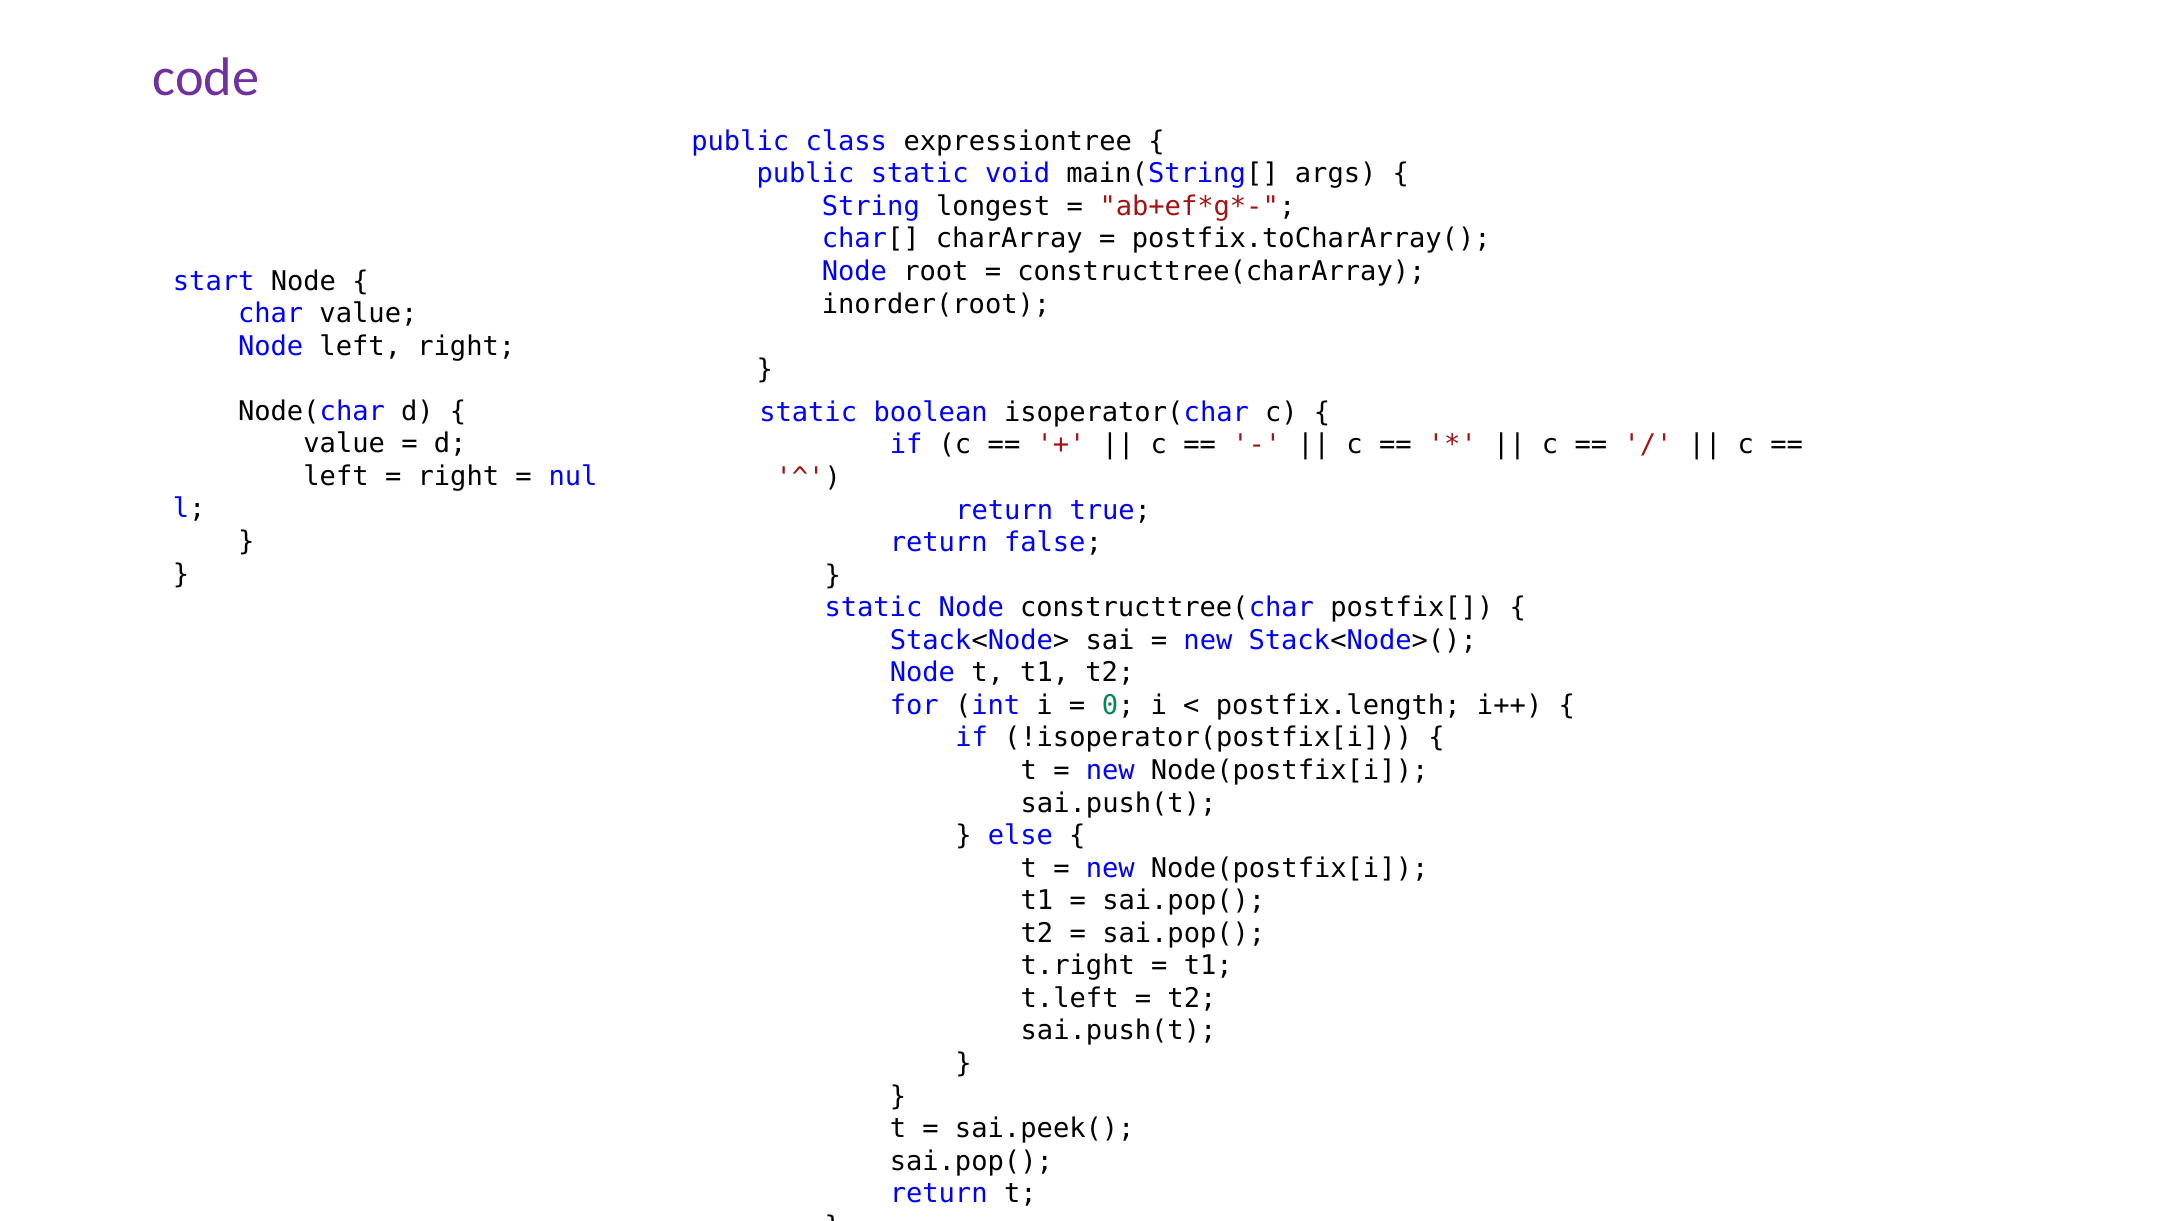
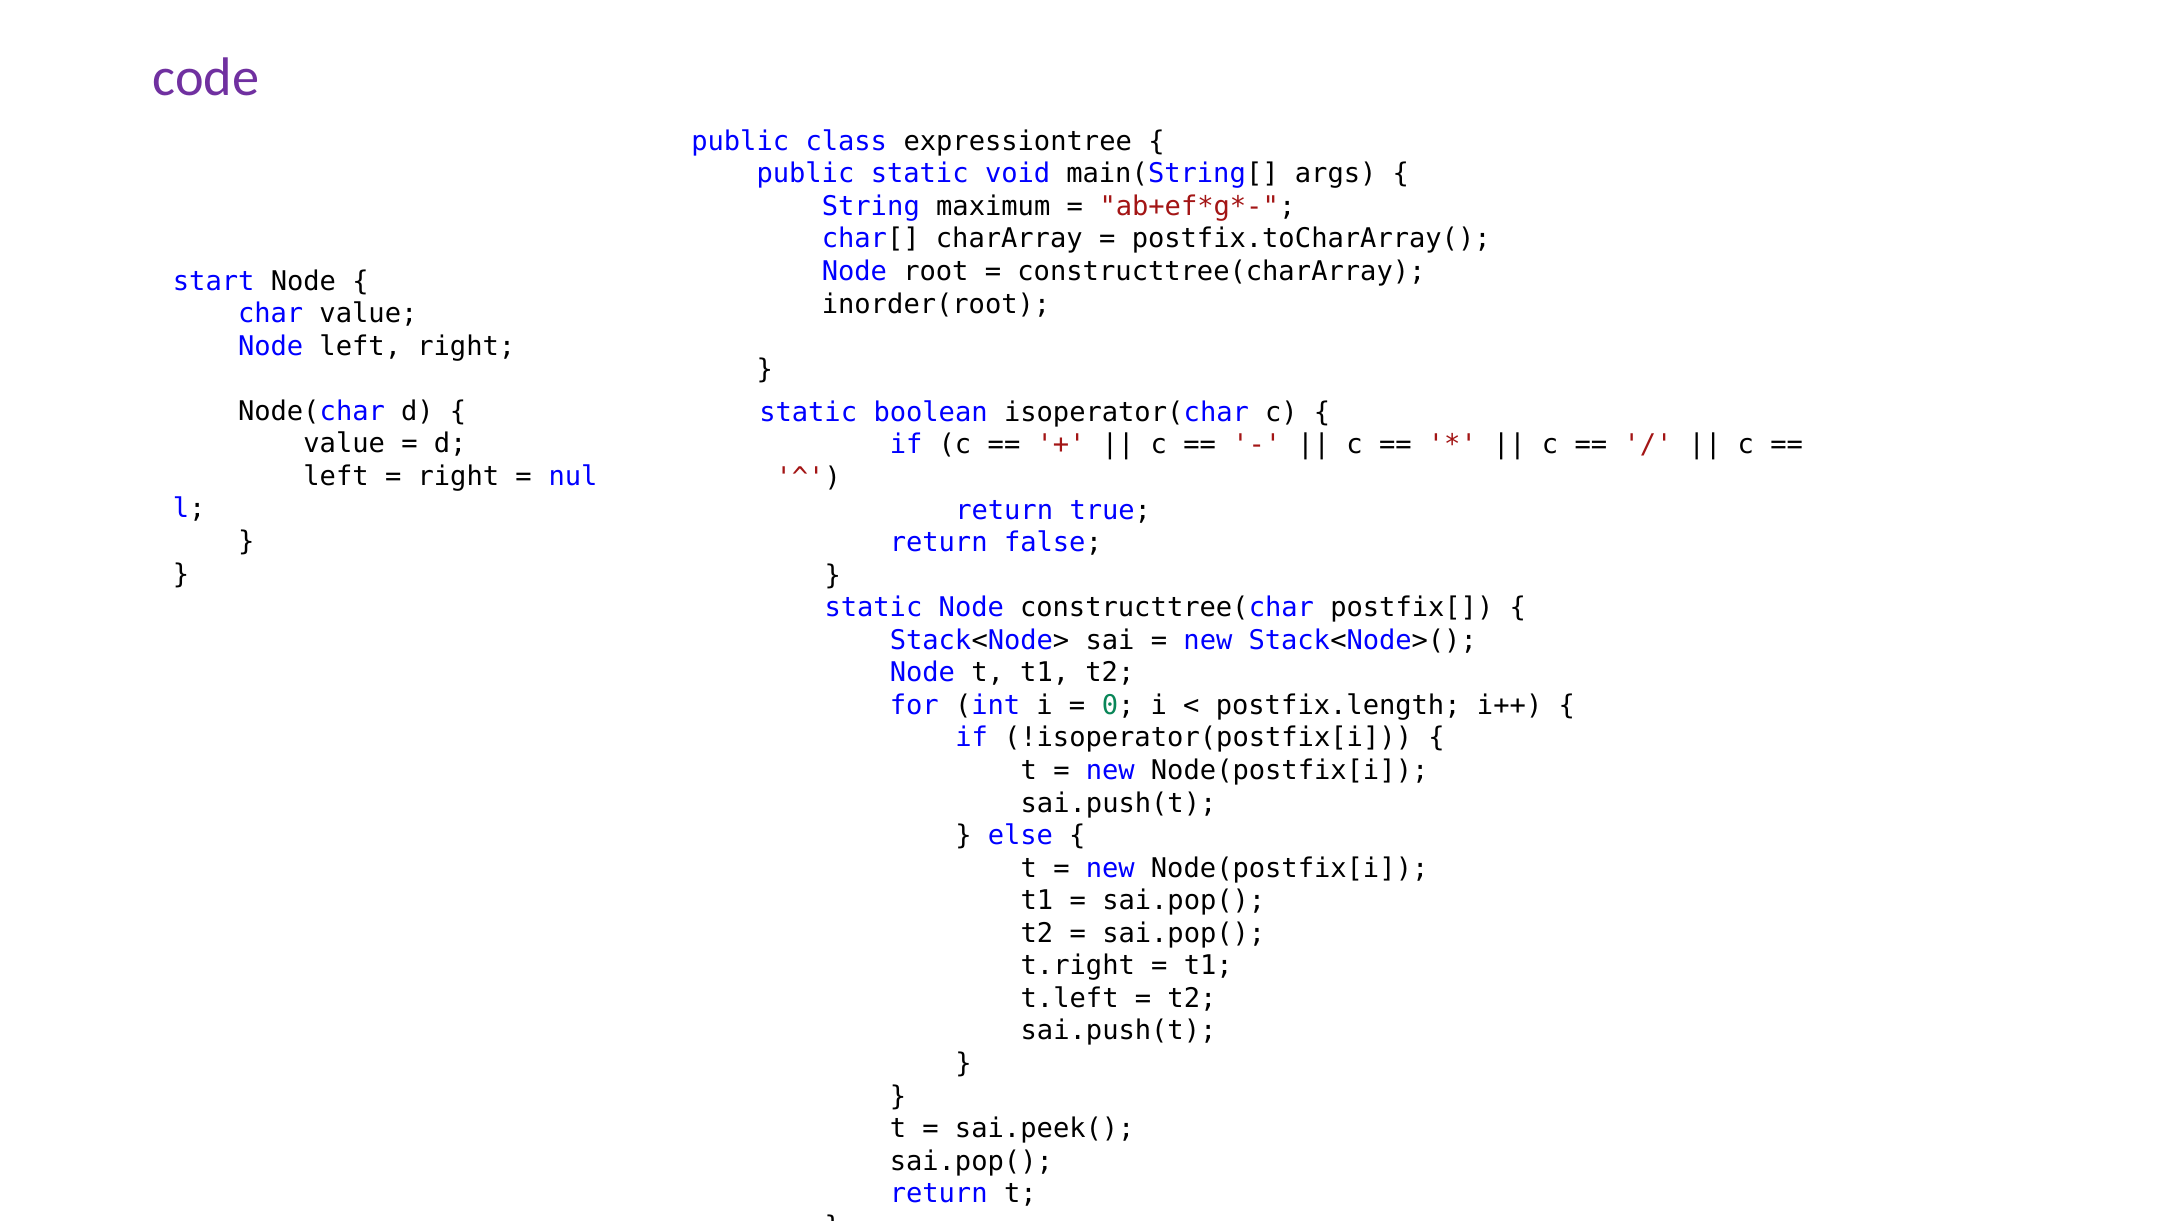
longest: longest -> maximum (993, 207)
